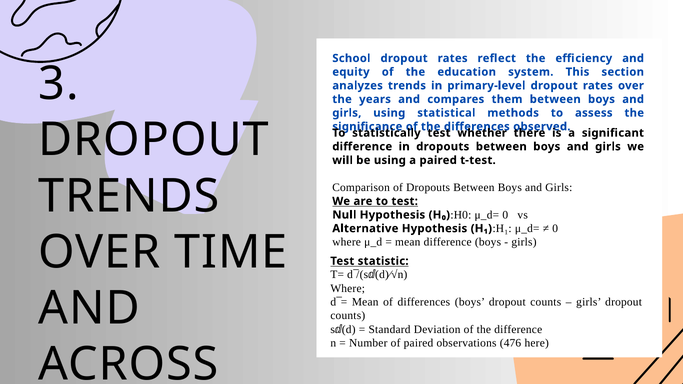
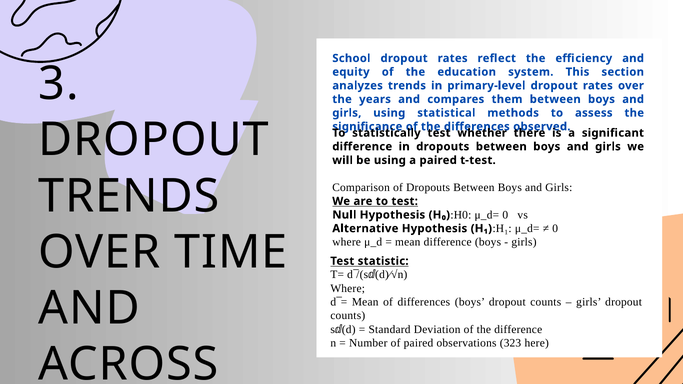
476: 476 -> 323 (510, 343)
